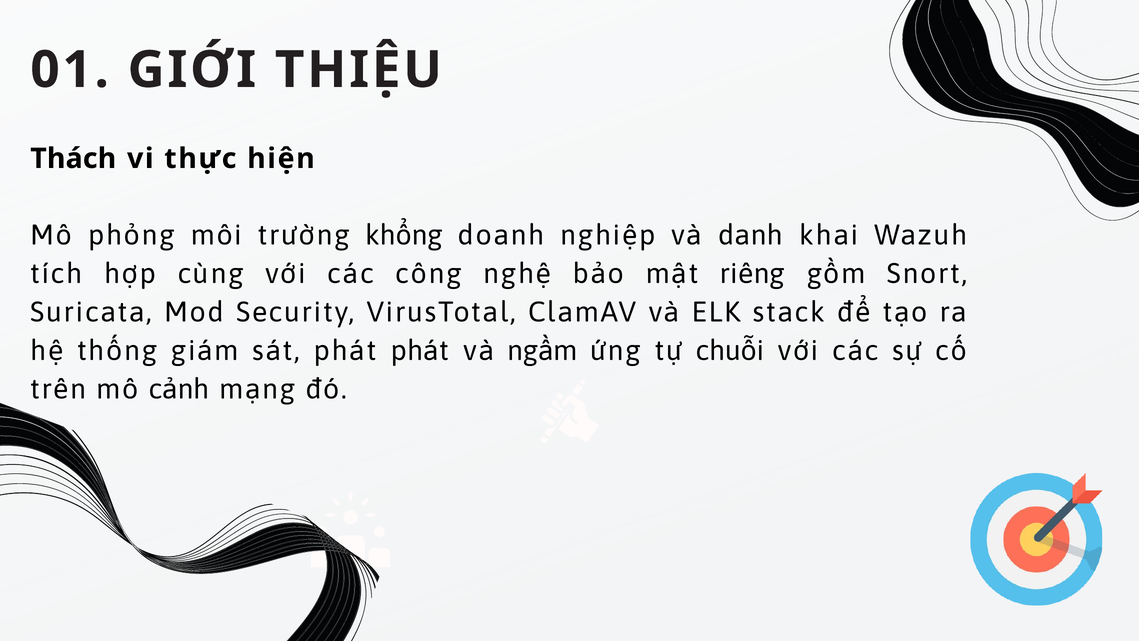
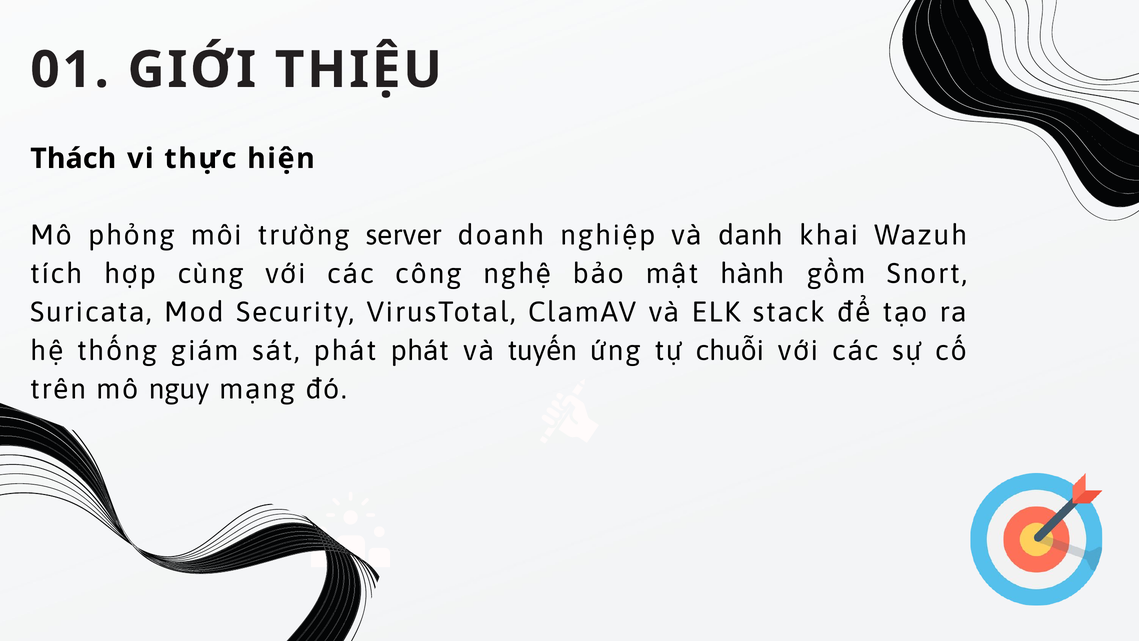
khổng: khổng -> server (404, 235)
riêng: riêng -> hành (752, 274)
ngầm: ngầm -> tuyến (542, 351)
cảnh: cảnh -> nguy (179, 389)
